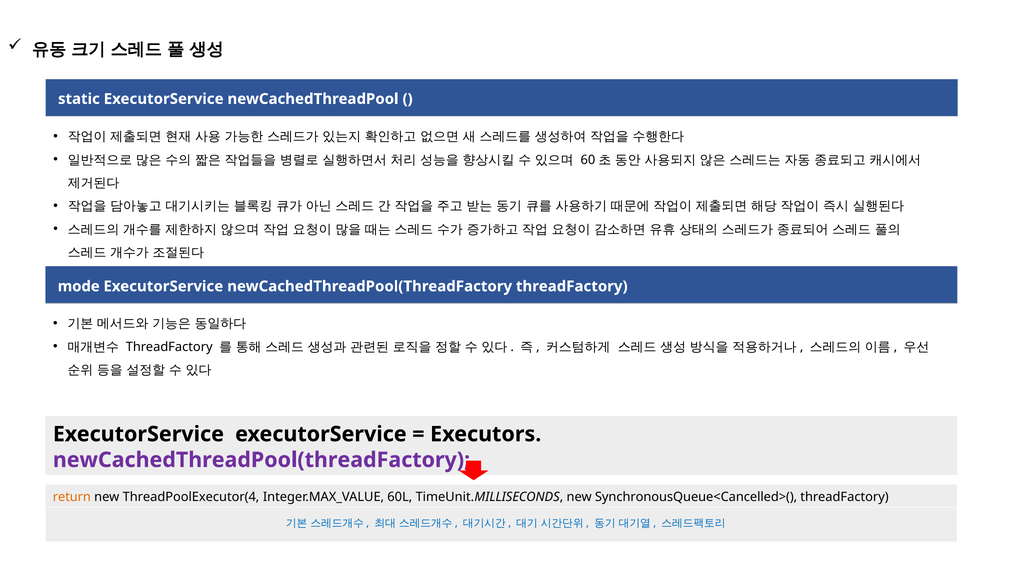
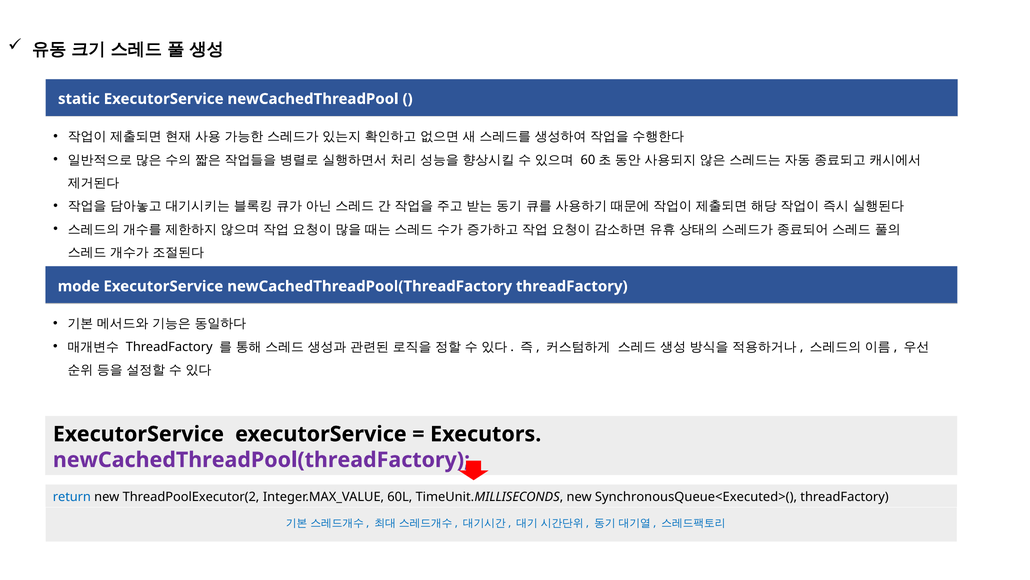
return colour: orange -> blue (72, 496)
ThreadPoolExecutor(4: ThreadPoolExecutor(4 -> ThreadPoolExecutor(2 (191, 496)
SynchronousQueue<Cancelled>(: SynchronousQueue<Cancelled>( -> SynchronousQueue<Executed>( (696, 496)
